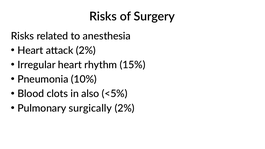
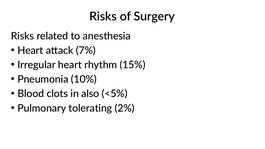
attack 2%: 2% -> 7% (86, 51)
surgically: surgically -> tolerating (90, 108)
